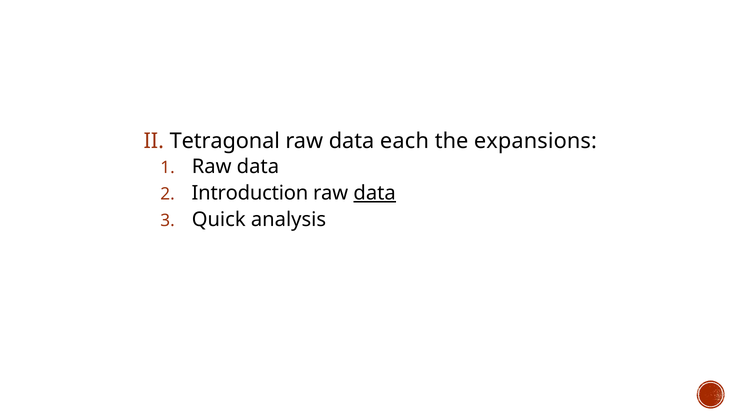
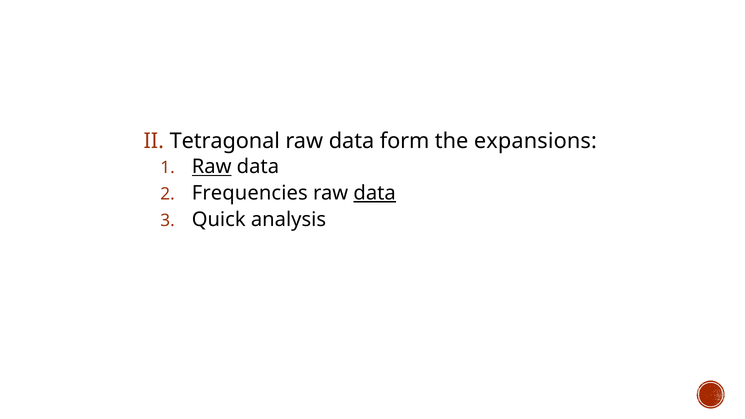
each: each -> form (405, 141)
Raw underline: none -> present (212, 167)
Introduction: Introduction -> Frequencies (250, 193)
